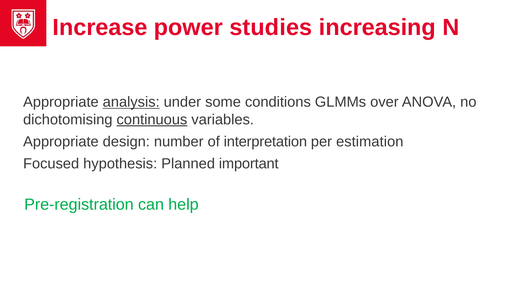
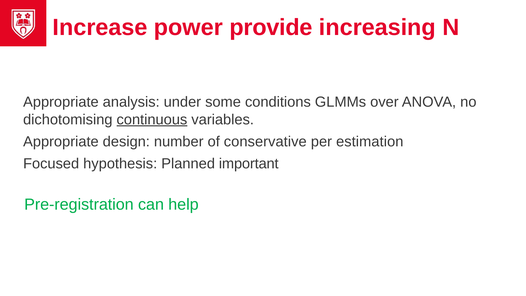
studies: studies -> provide (271, 27)
analysis underline: present -> none (131, 102)
interpretation: interpretation -> conservative (265, 142)
